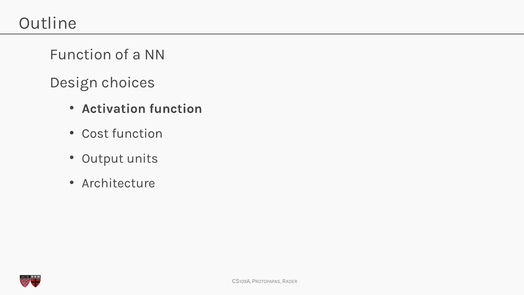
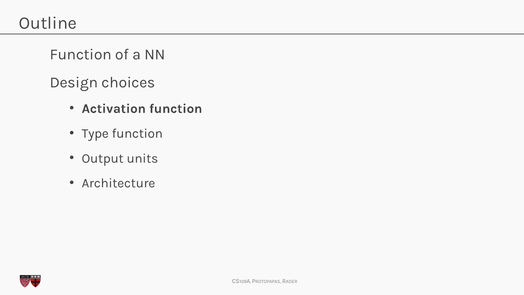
Cost: Cost -> Type (95, 133)
